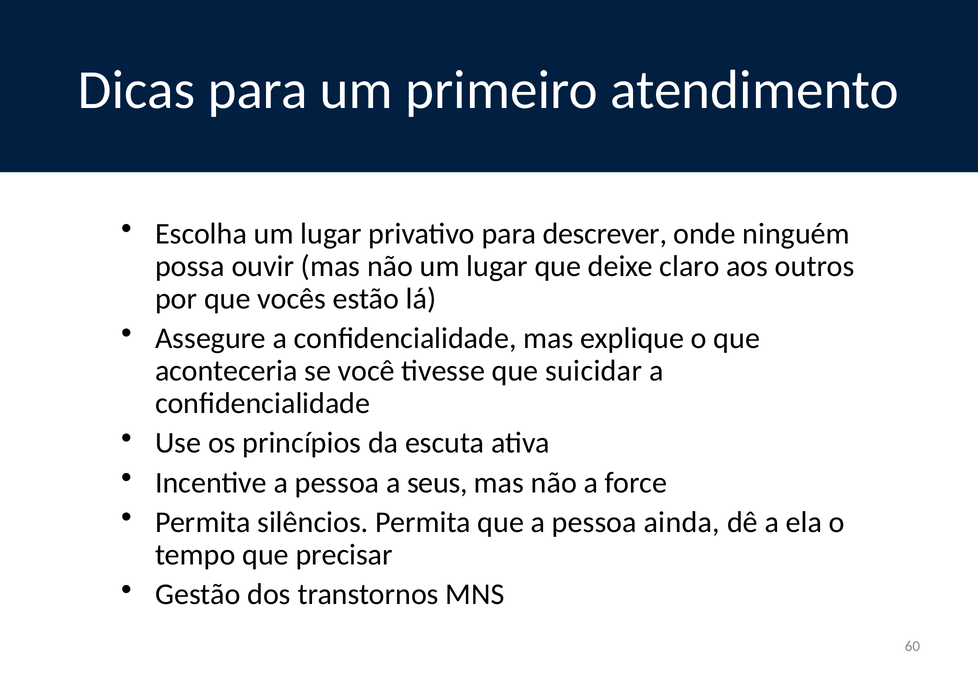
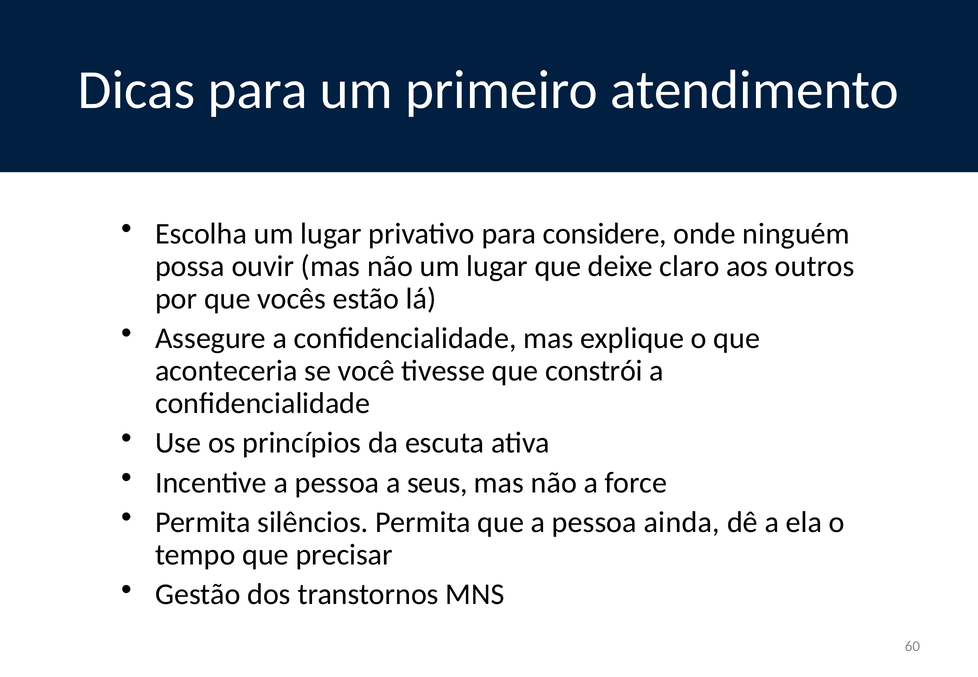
descrever: descrever -> considere (605, 234)
suicidar: suicidar -> constrói (594, 371)
